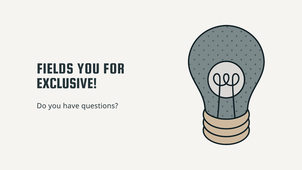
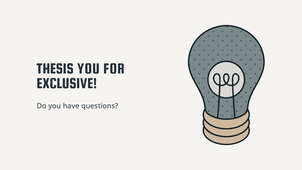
FIELDS: FIELDS -> THESIS (55, 68)
